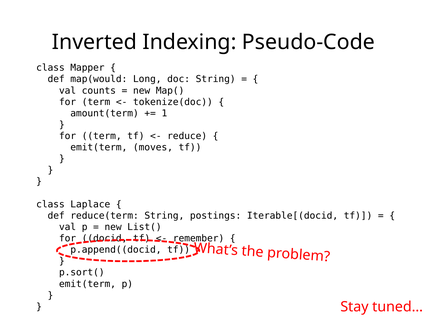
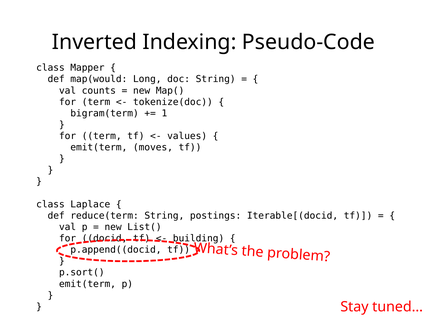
amount(term: amount(term -> bigram(term (105, 113)
reduce: reduce -> values (187, 136)
remember: remember -> building (199, 239)
